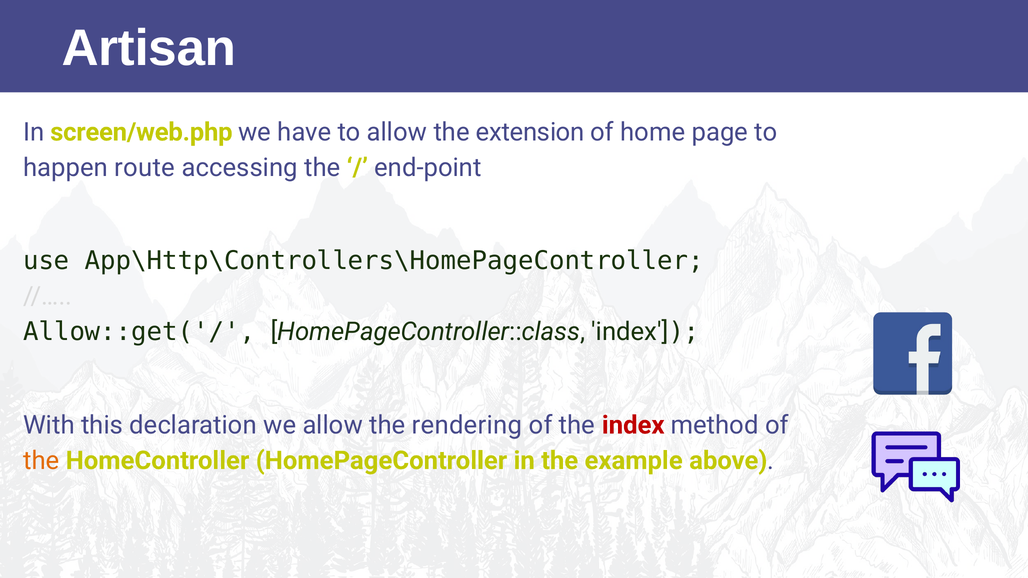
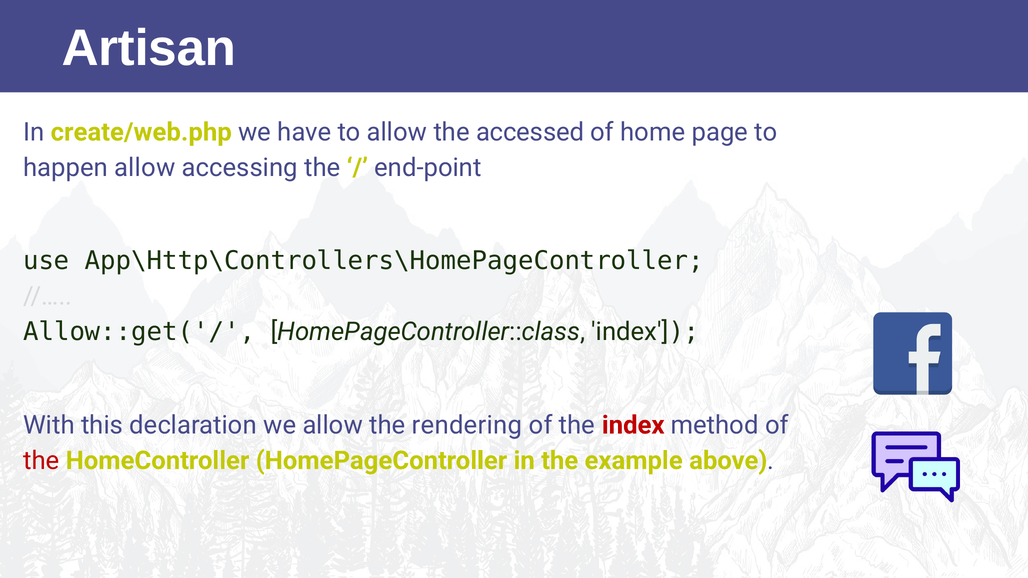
screen/web.php: screen/web.php -> create/web.php (141, 132)
extension: extension -> accessed (530, 132)
happen route: route -> allow (145, 168)
the colour: orange -> red (41, 461)
